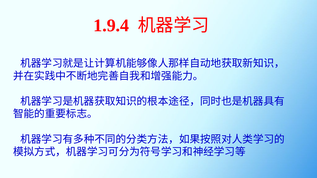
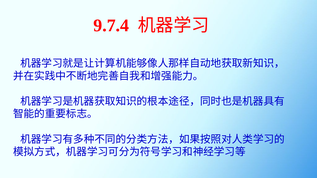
1.9.4: 1.9.4 -> 9.7.4 (111, 26)
